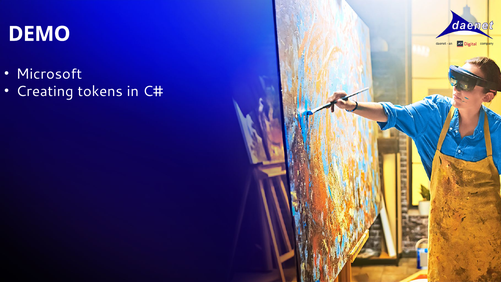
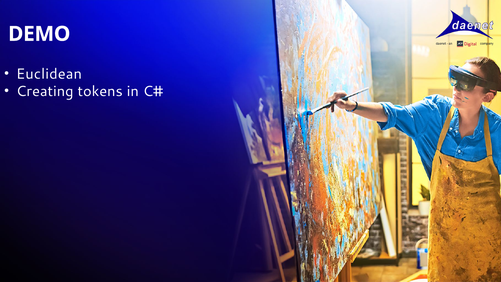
Microsoft: Microsoft -> Euclidean (49, 74)
